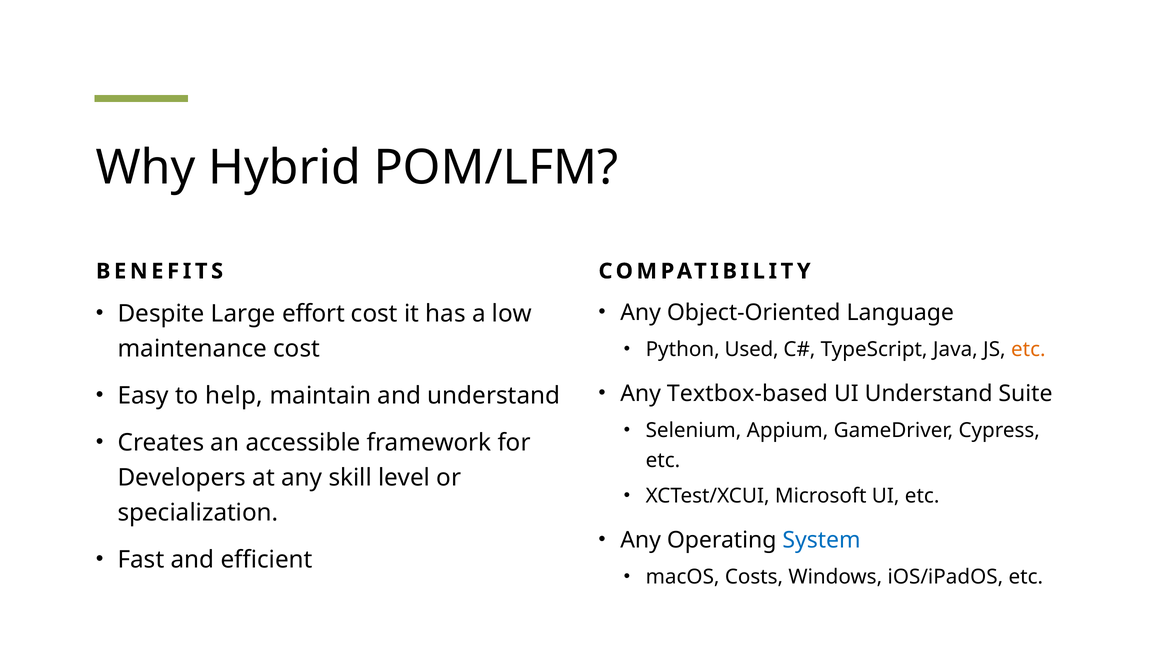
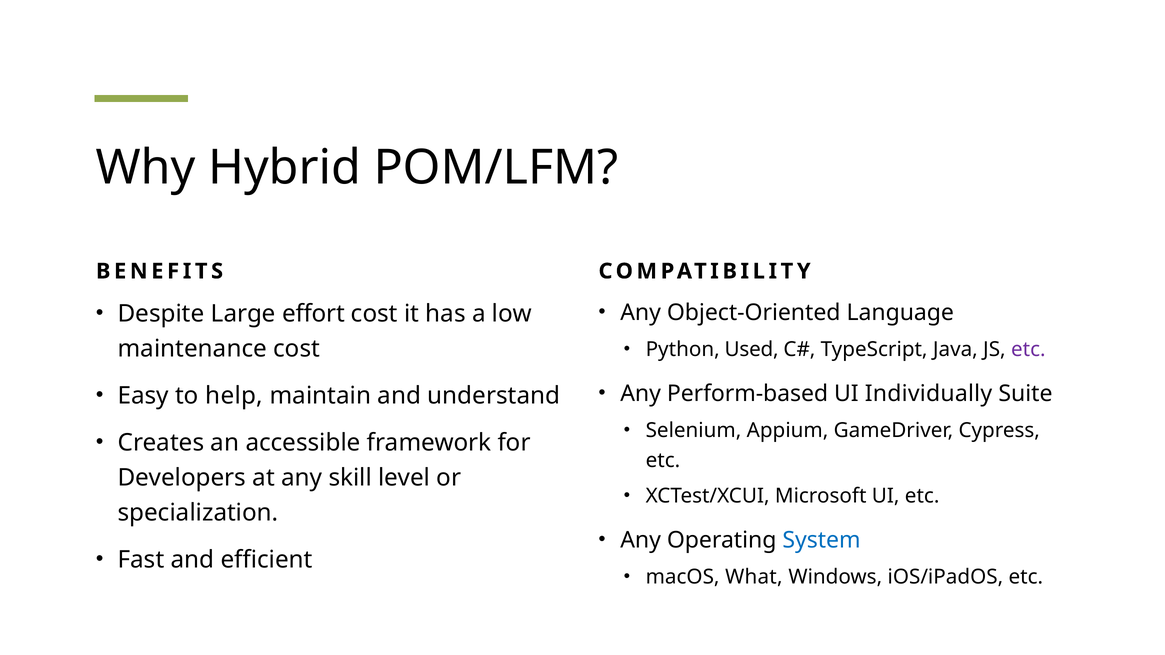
etc colour: orange -> purple (1028, 350)
Textbox-based: Textbox-based -> Perform-based (748, 394)
UI Understand: Understand -> Individually (928, 394)
Costs: Costs -> What (754, 577)
